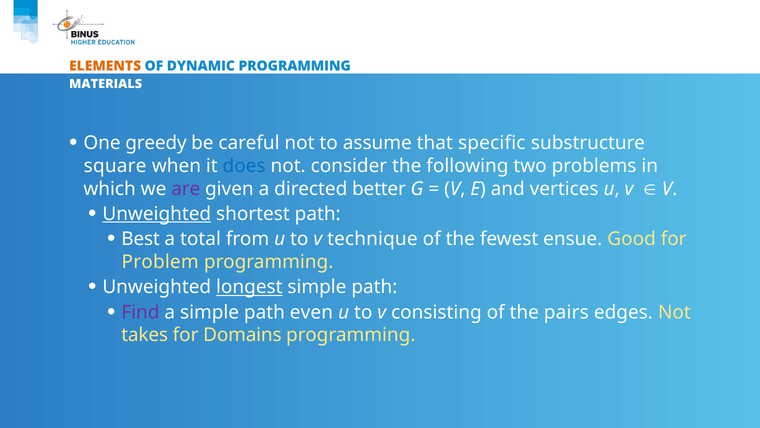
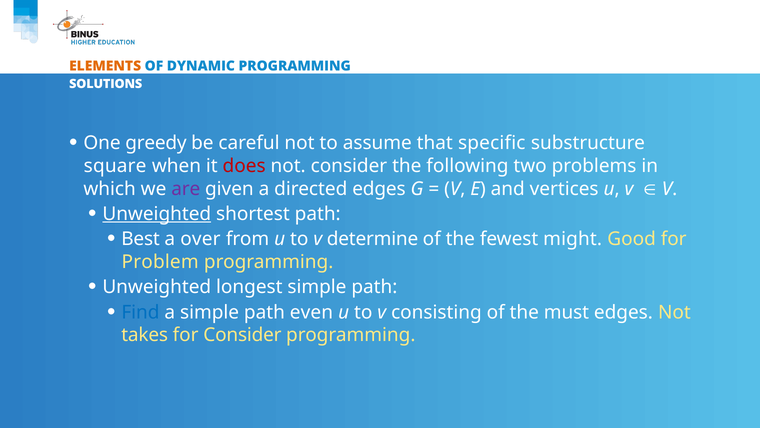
MATERIALS: MATERIALS -> SOLUTIONS (106, 84)
does colour: blue -> red (244, 166)
directed better: better -> edges (379, 189)
total: total -> over (200, 239)
technique: technique -> determine (373, 239)
ensue: ensue -> might (573, 239)
longest underline: present -> none (249, 287)
Find colour: purple -> blue (140, 312)
pairs: pairs -> must (566, 312)
for Domains: Domains -> Consider (242, 335)
